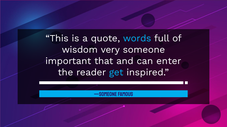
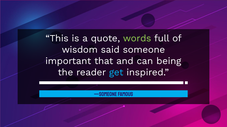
words colour: light blue -> light green (137, 39)
very: very -> said (110, 50)
enter: enter -> being (169, 61)
